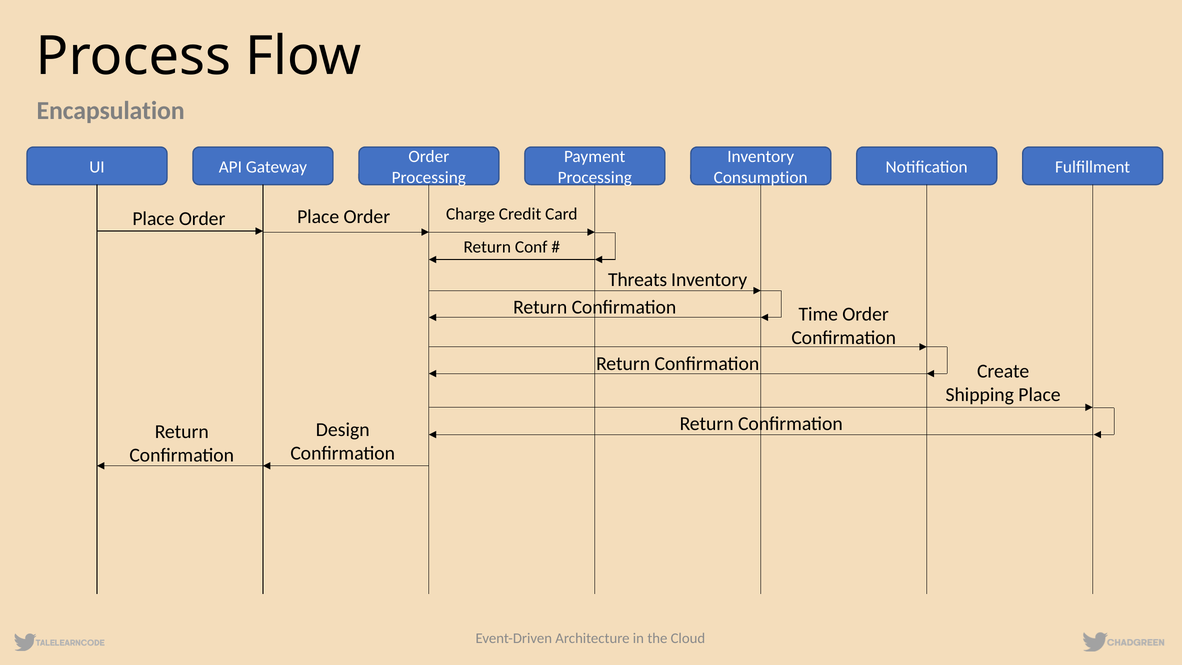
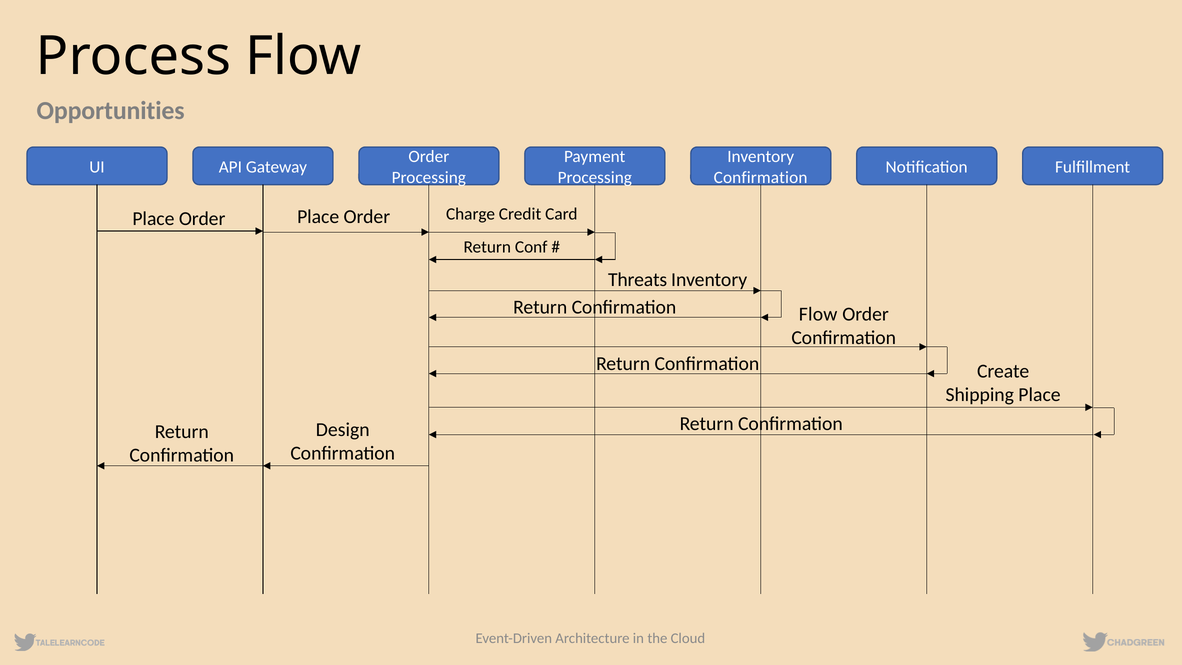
Encapsulation: Encapsulation -> Opportunities (111, 110)
Consumption: Consumption -> Confirmation (761, 177)
Confirmation Time: Time -> Flow (818, 314)
